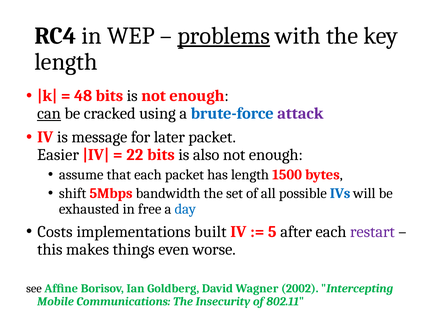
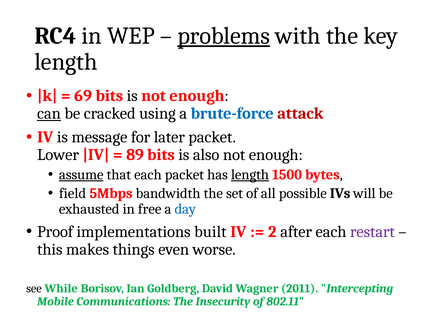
48: 48 -> 69 (83, 96)
attack colour: purple -> red (300, 114)
Easier: Easier -> Lower (58, 155)
22: 22 -> 89 (135, 155)
assume underline: none -> present (81, 175)
length underline: none -> present (250, 175)
shift: shift -> field (73, 194)
IVs colour: blue -> black (340, 194)
Costs: Costs -> Proof (55, 232)
5: 5 -> 2 (272, 232)
Afﬁne: Afﬁne -> While (61, 289)
2002: 2002 -> 2011 (300, 289)
